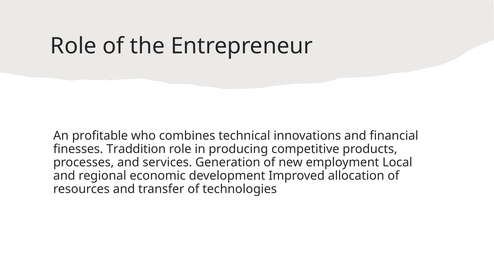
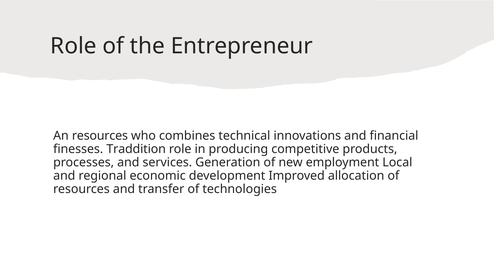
An profitable: profitable -> resources (100, 136)
